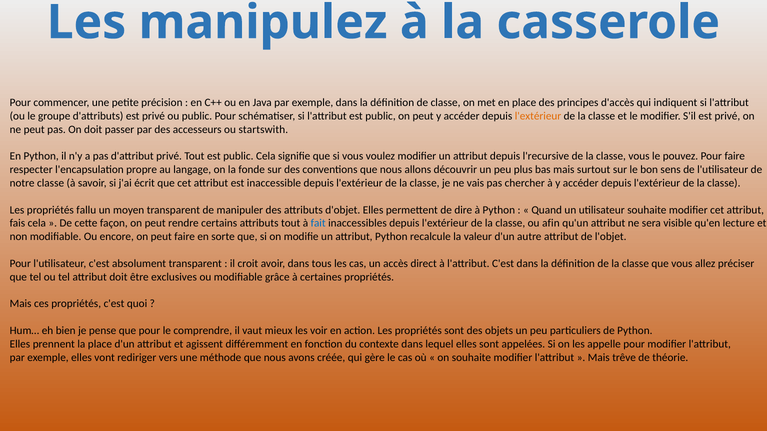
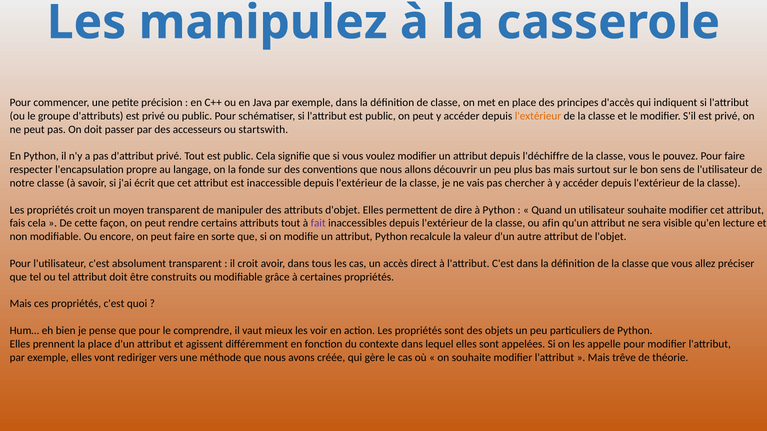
l'recursive: l'recursive -> l'déchiffre (546, 156)
propriétés fallu: fallu -> croit (86, 210)
fait colour: blue -> purple (318, 224)
exclusives: exclusives -> construits (174, 277)
